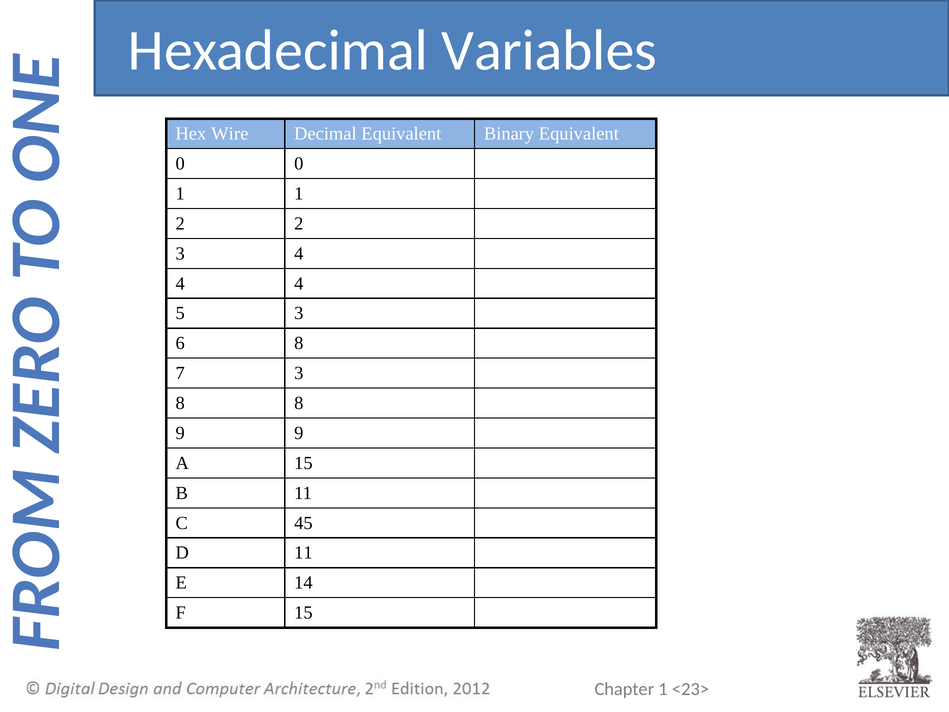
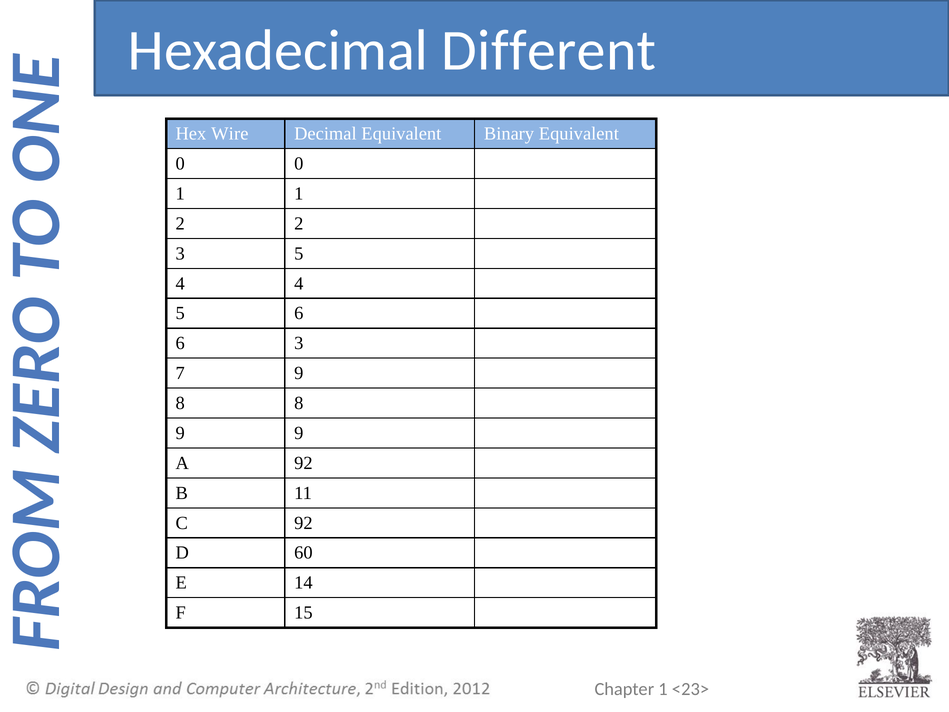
Variables: Variables -> Different (549, 51)
3 4: 4 -> 5 (299, 253)
5 3: 3 -> 6 (299, 313)
6 8: 8 -> 3 (299, 343)
7 3: 3 -> 9 (299, 373)
A 15: 15 -> 92 (303, 463)
C 45: 45 -> 92 (303, 523)
D 11: 11 -> 60 (303, 553)
